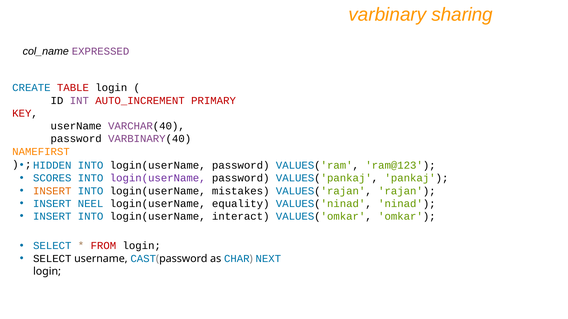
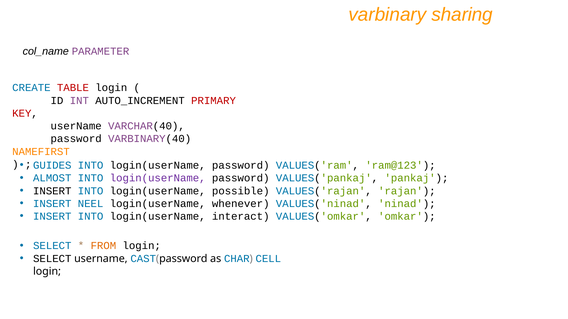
EXPRESSED: EXPRESSED -> PARAMETER (101, 52)
AUTO_INCREMENT colour: red -> black (140, 101)
HIDDEN: HIDDEN -> GUIDES (52, 166)
SCORES: SCORES -> ALMOST (52, 178)
INSERT colour: orange -> black (52, 191)
mistakes: mistakes -> possible (241, 191)
equality: equality -> whenever (241, 204)
FROM colour: red -> orange (103, 246)
NEXT: NEXT -> CELL (268, 259)
